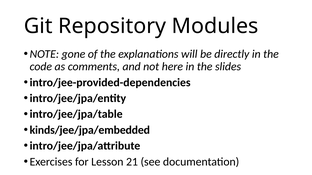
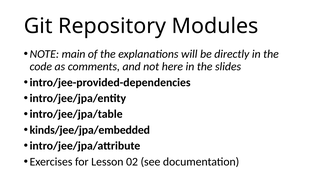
gone: gone -> main (74, 54)
21: 21 -> 02 (132, 162)
